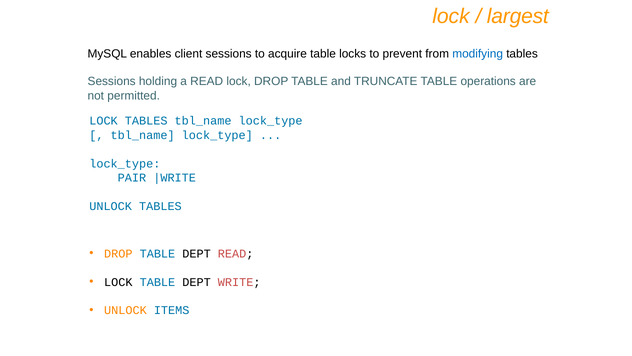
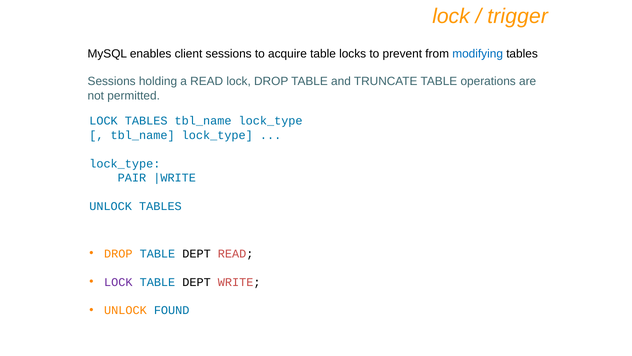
largest: largest -> trigger (518, 16)
LOCK colour: black -> purple (118, 282)
ITEMS: ITEMS -> FOUND (172, 310)
